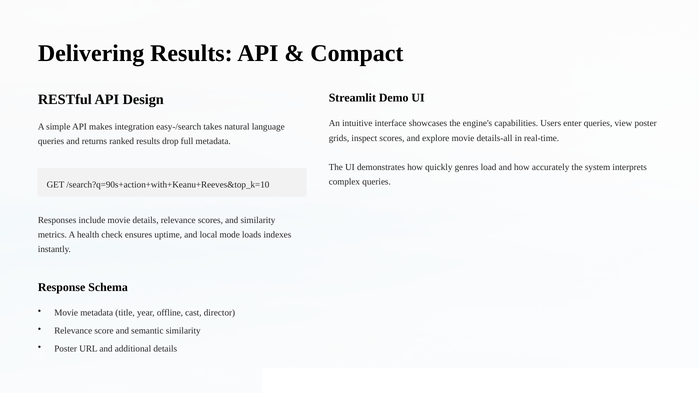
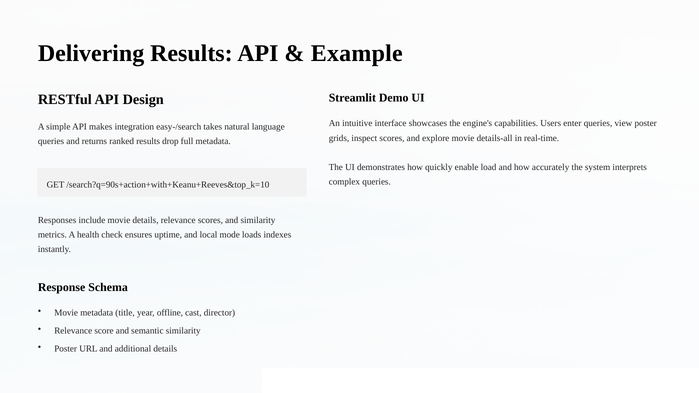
Compact: Compact -> Example (357, 54)
genres: genres -> enable (467, 167)
